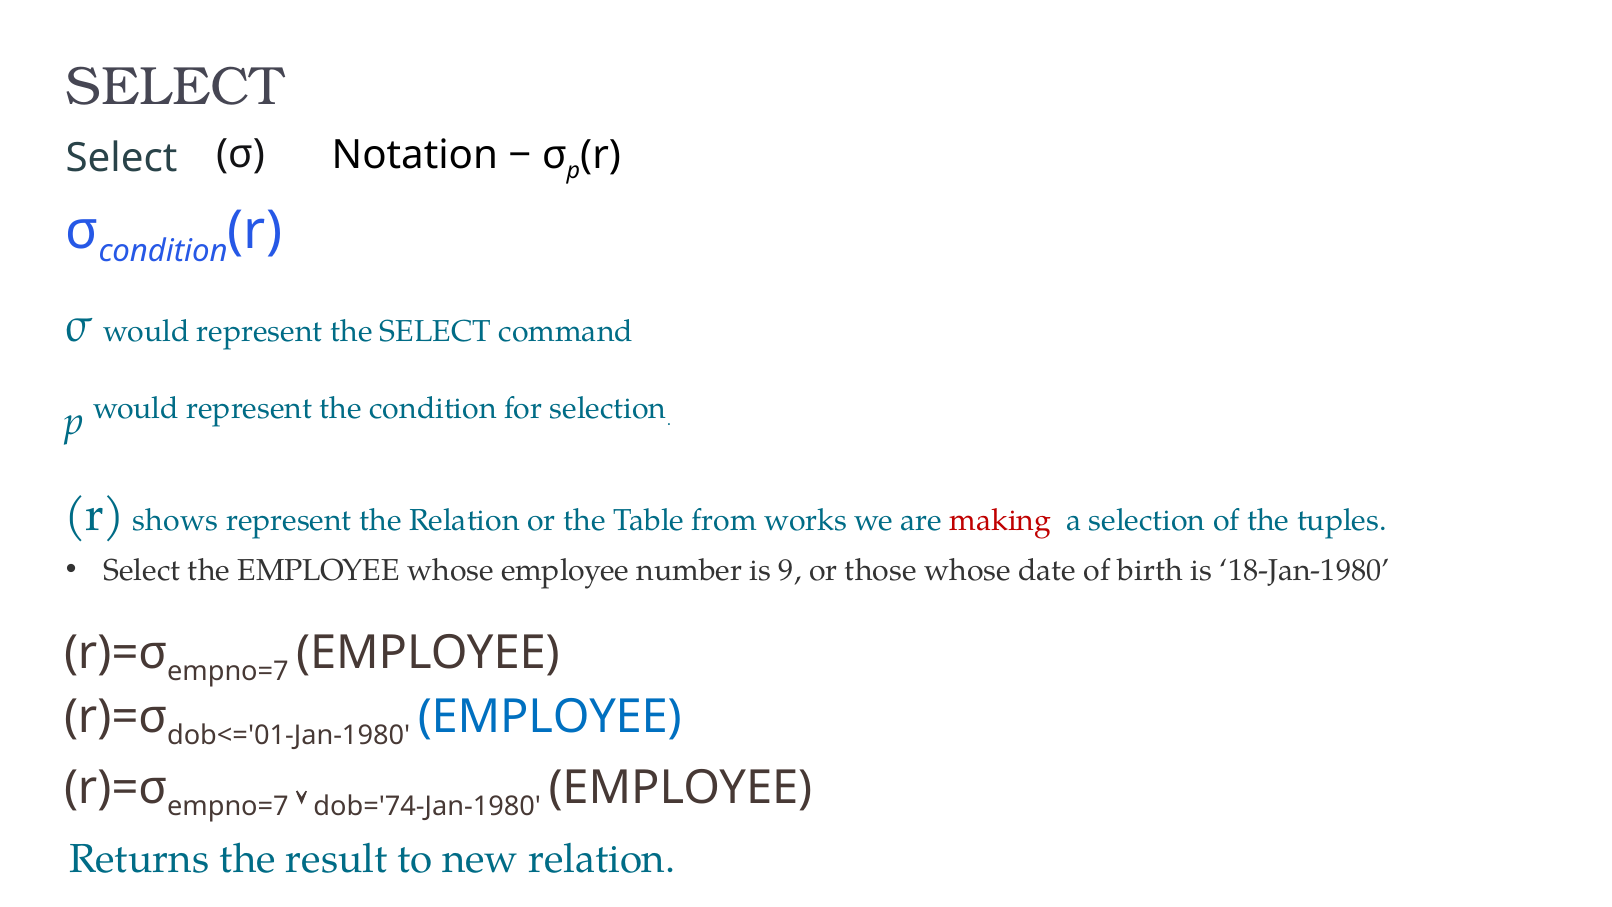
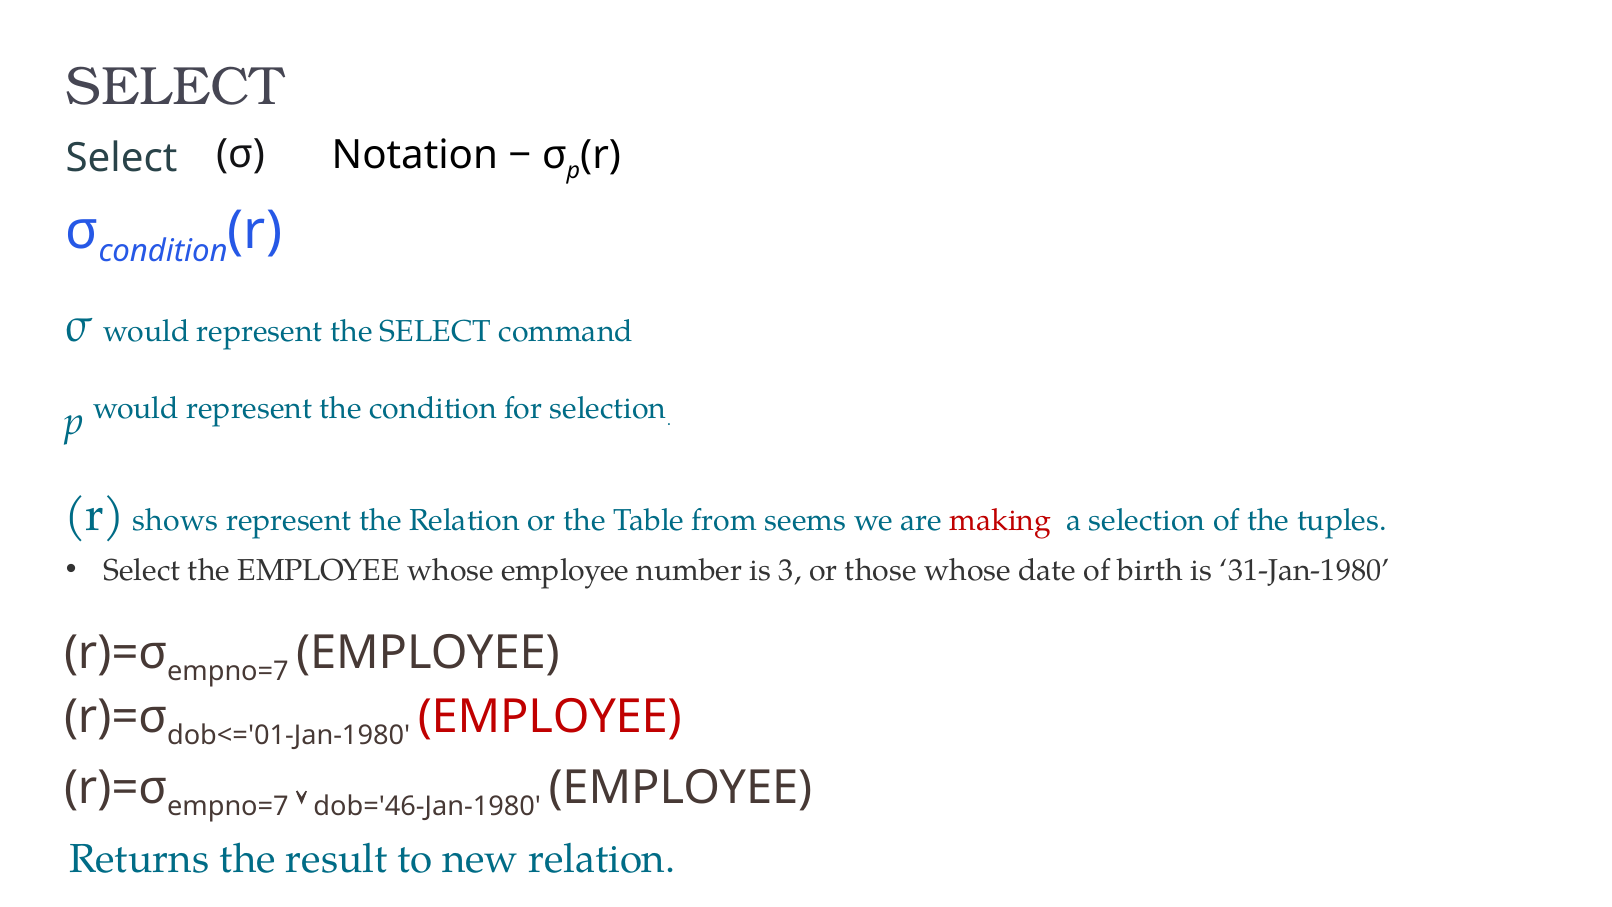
works: works -> seems (806, 521)
9: 9 -> 3 (790, 570)
18-Jan-1980: 18-Jan-1980 -> 31-Jan-1980 (1305, 570)
EMPLOYEE colour: blue -> red (550, 717)
dob='74-Jan-1980: dob='74-Jan-1980 -> dob='46-Jan-1980 (427, 806)
